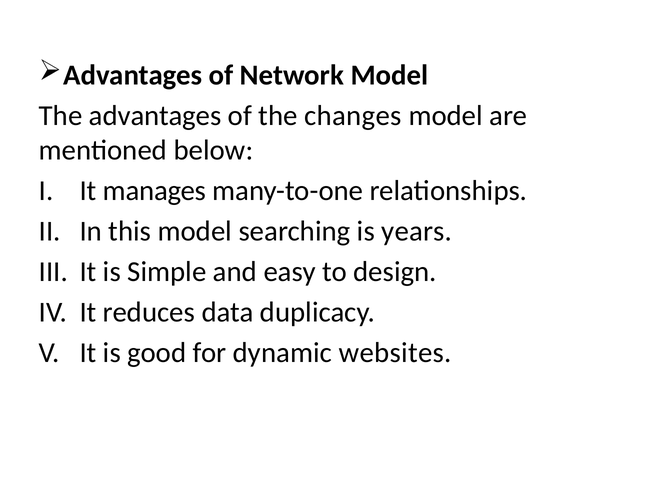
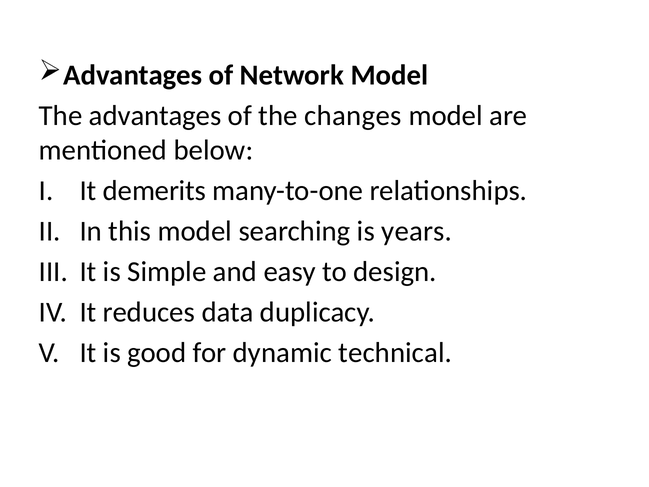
manages: manages -> demerits (154, 191)
websites: websites -> technical (395, 352)
